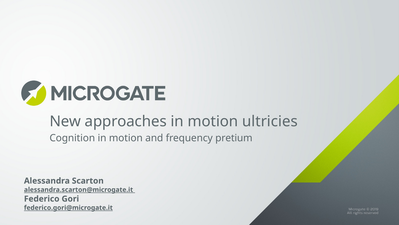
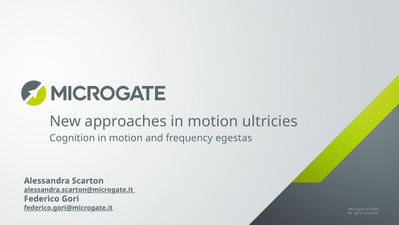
pretium: pretium -> egestas (234, 138)
